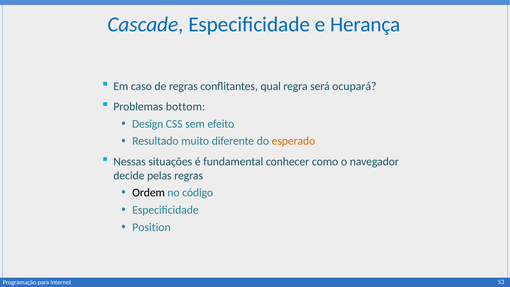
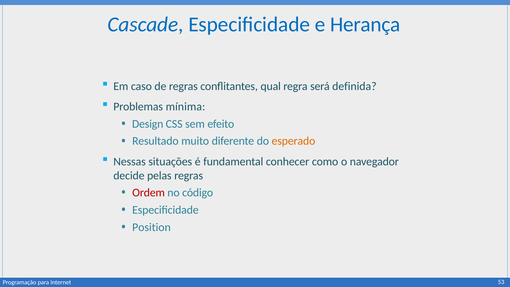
ocupará: ocupará -> definida (354, 86)
bottom: bottom -> mínima (185, 107)
Ordem colour: black -> red (149, 193)
